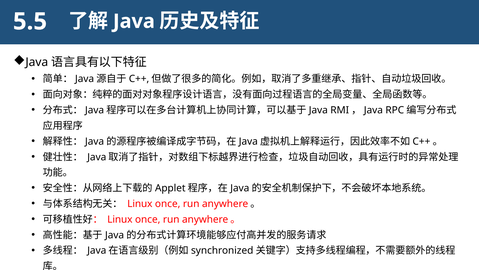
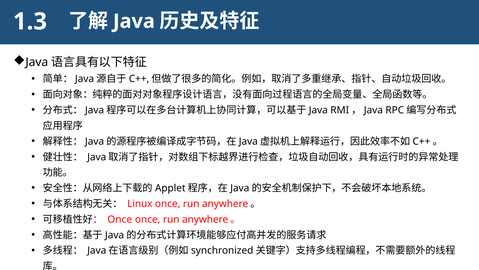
5.5: 5.5 -> 1.3 (30, 21)
Linux: Linux -> Once (120, 219)
